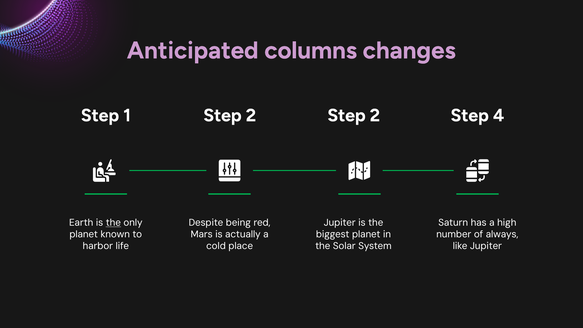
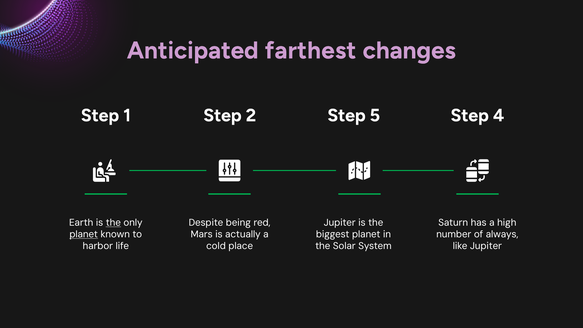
columns: columns -> farthest (310, 50)
2: 2 -> 5 (375, 115)
planet underline: none -> present (84, 234)
